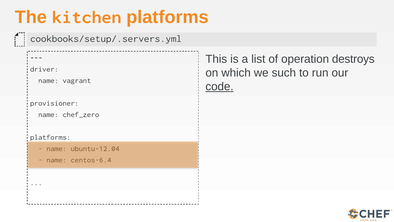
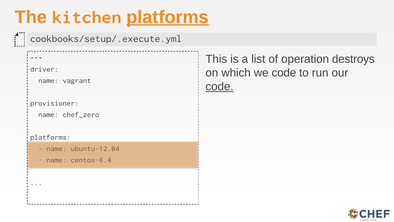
platforms underline: none -> present (168, 17)
cookbooks/setup/.servers.yml: cookbooks/setup/.servers.yml -> cookbooks/setup/.execute.yml (106, 39)
we such: such -> code (284, 73)
